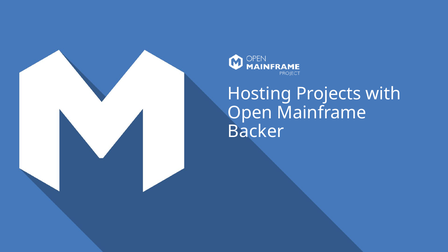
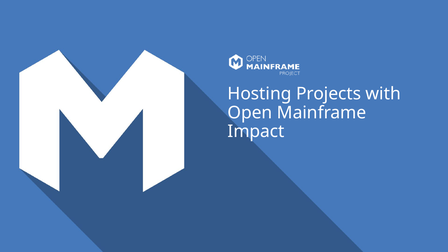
Backer: Backer -> Impact (256, 131)
